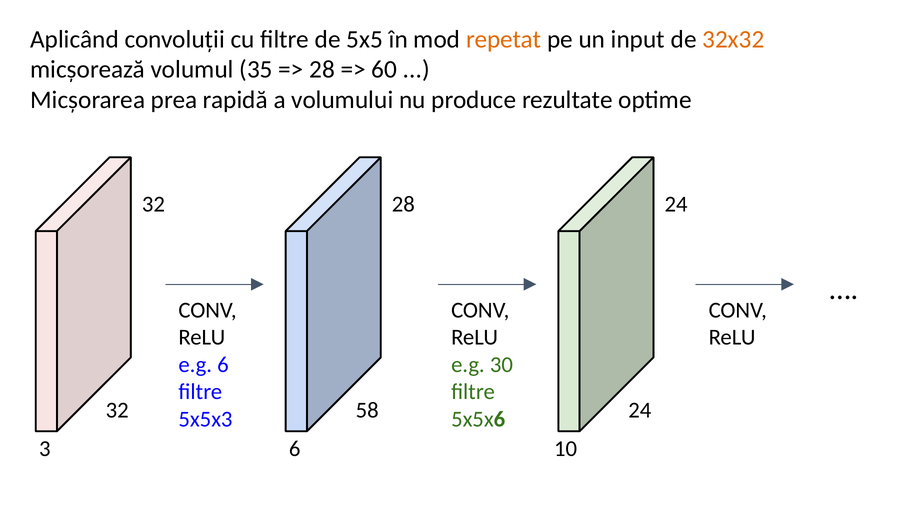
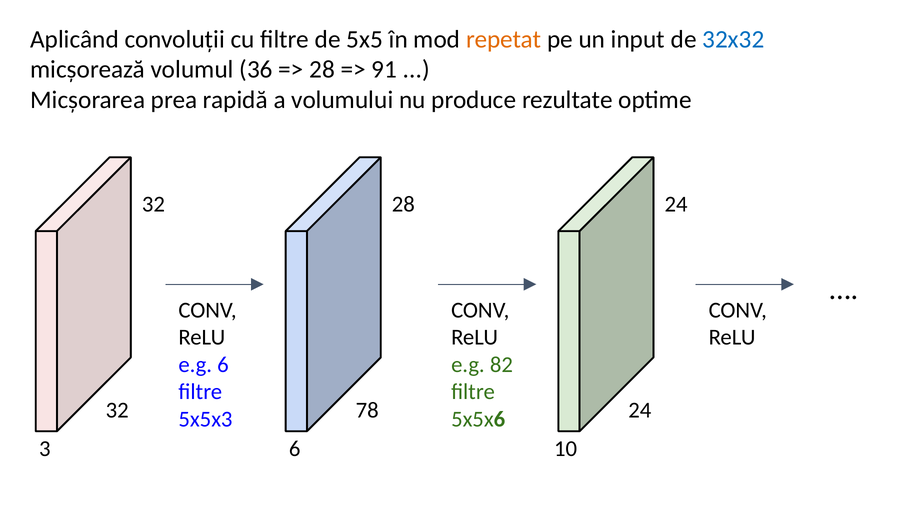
32x32 colour: orange -> blue (733, 39)
35: 35 -> 36 (256, 70)
60: 60 -> 91 (384, 70)
30: 30 -> 82 (501, 365)
58: 58 -> 78 (367, 410)
